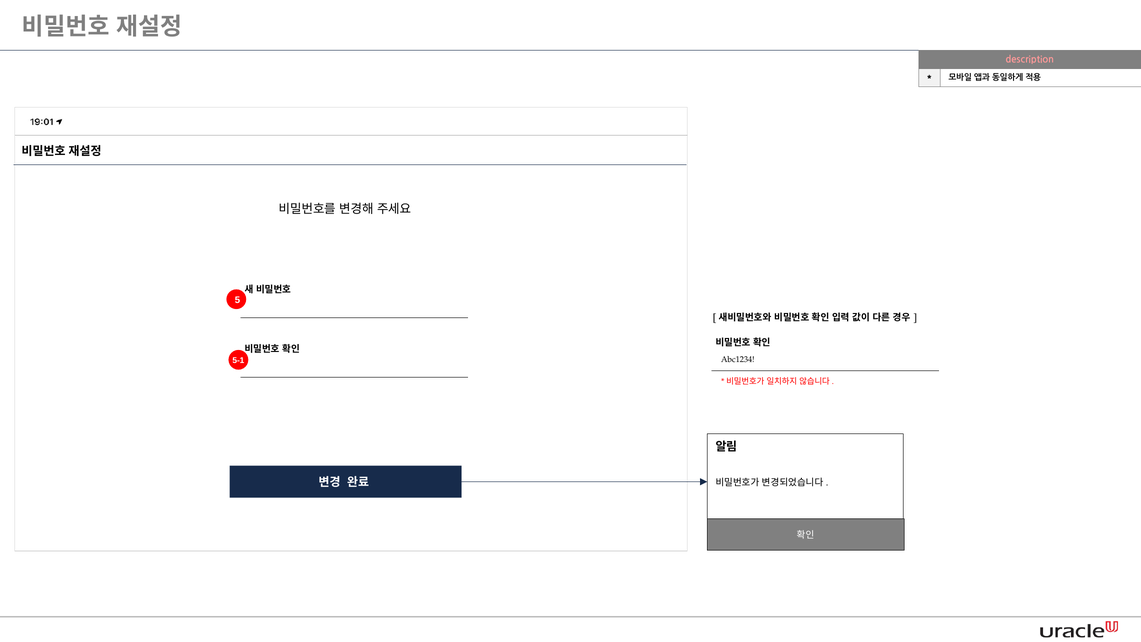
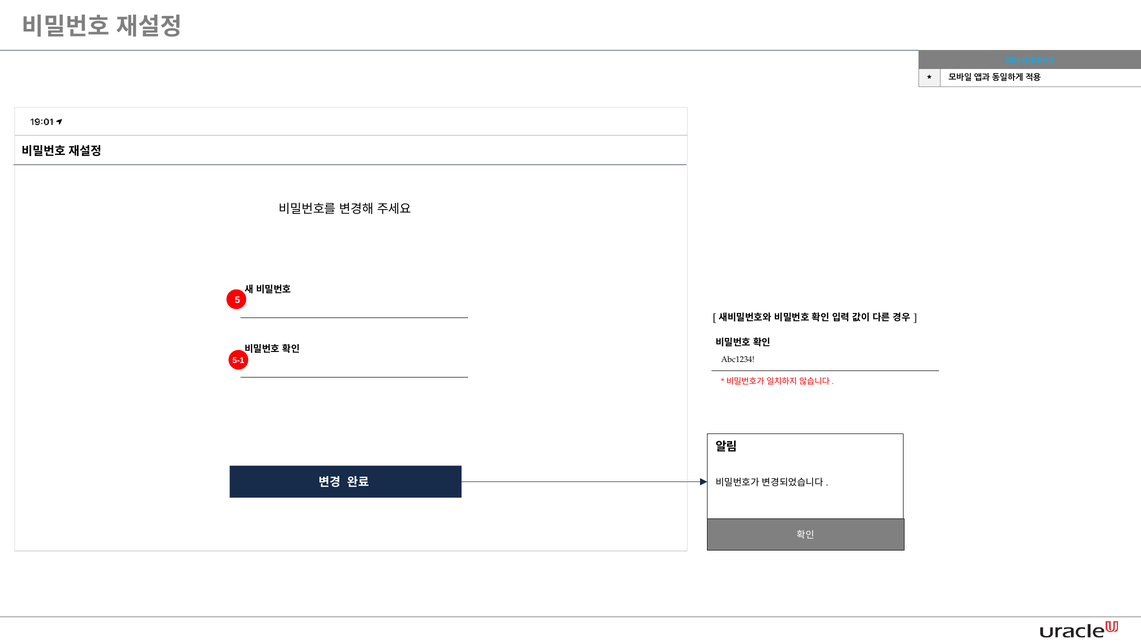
description colour: pink -> light blue (1030, 59)
